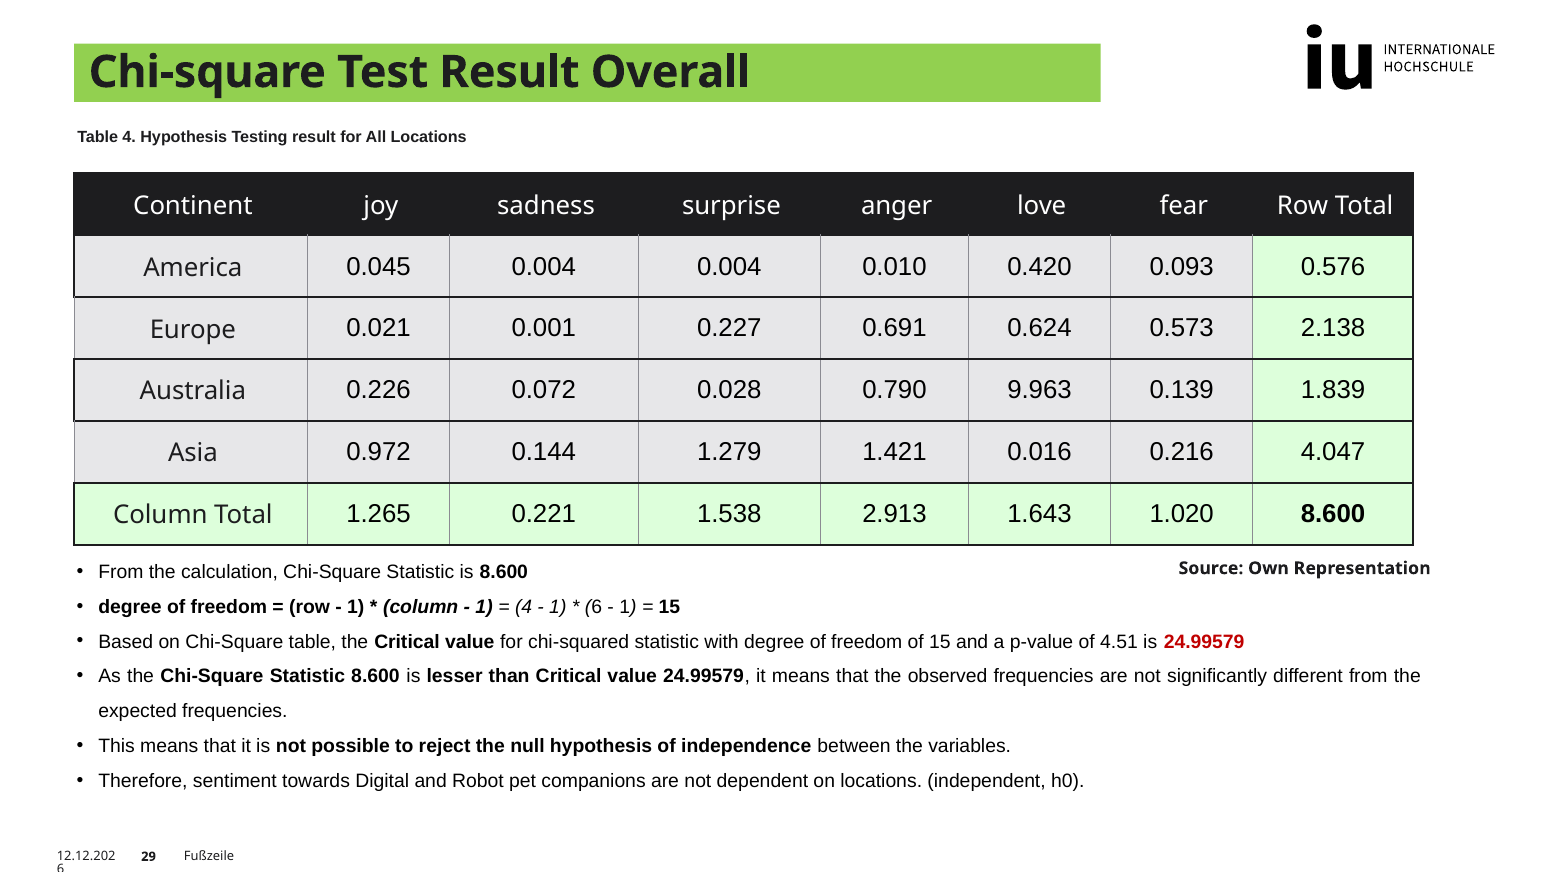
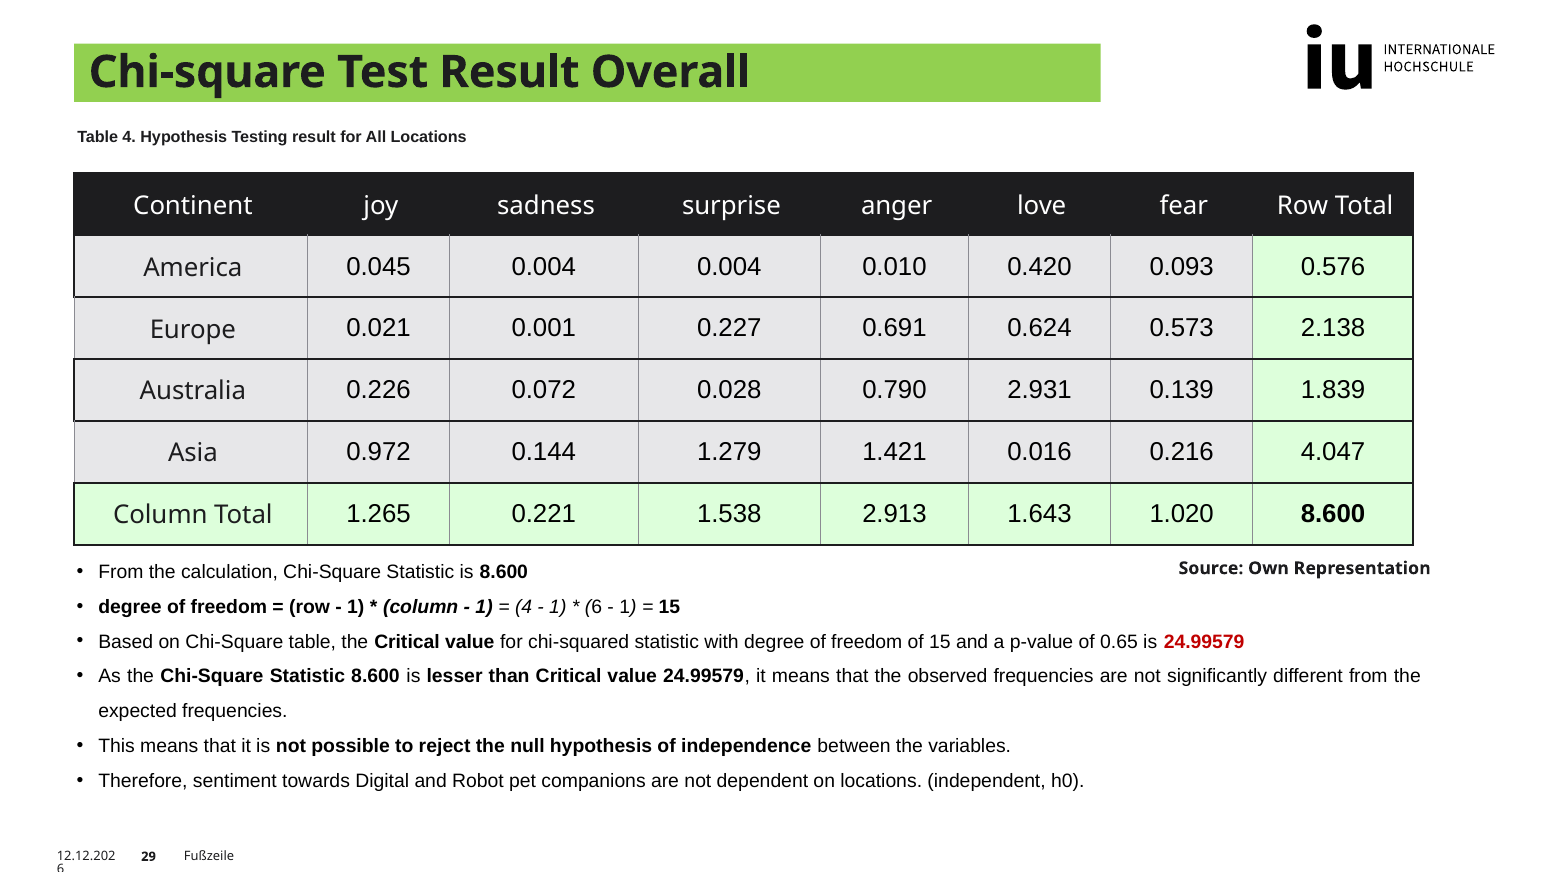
9.963: 9.963 -> 2.931 (1040, 391)
4.51: 4.51 -> 0.65 (1119, 642)
